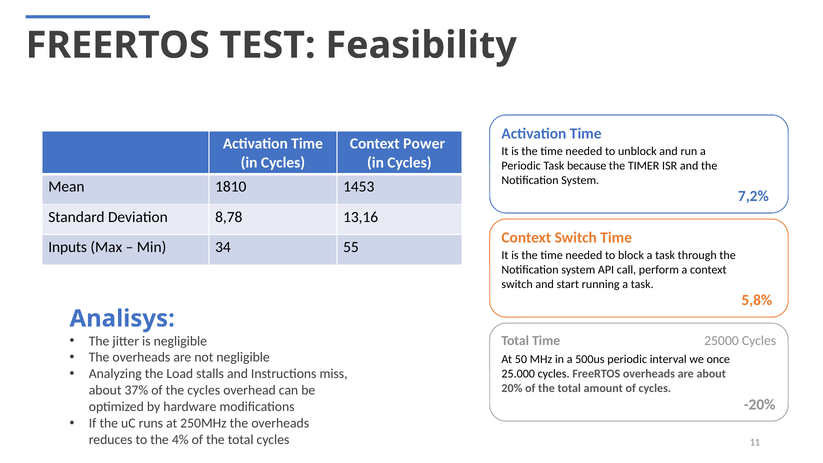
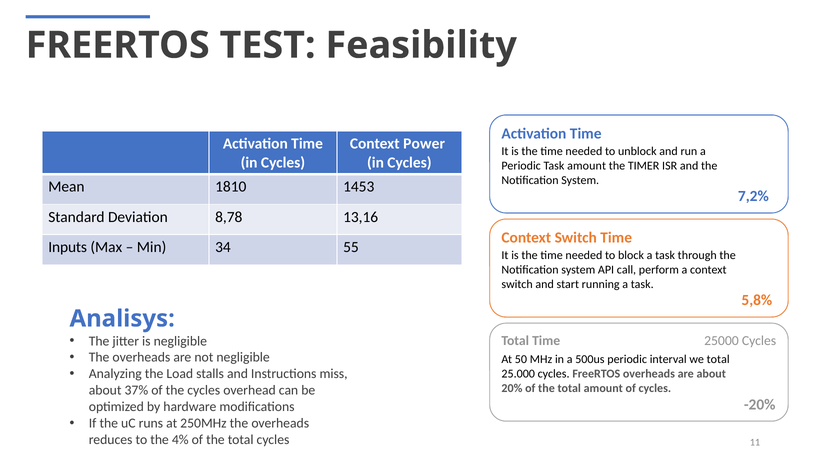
Task because: because -> amount (587, 166)
we once: once -> total (718, 359)
